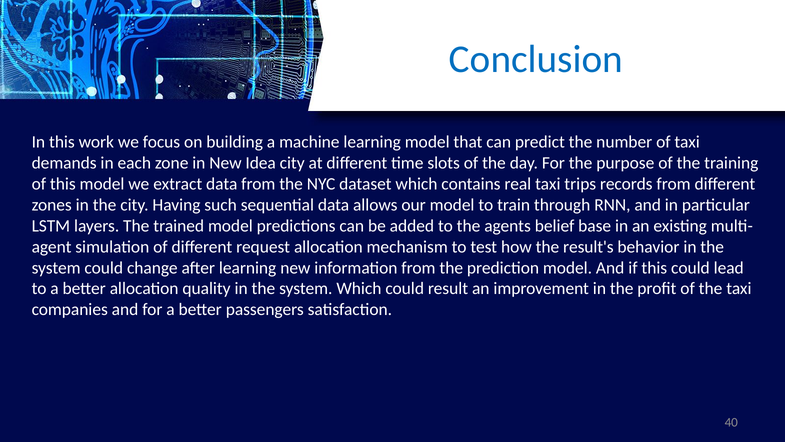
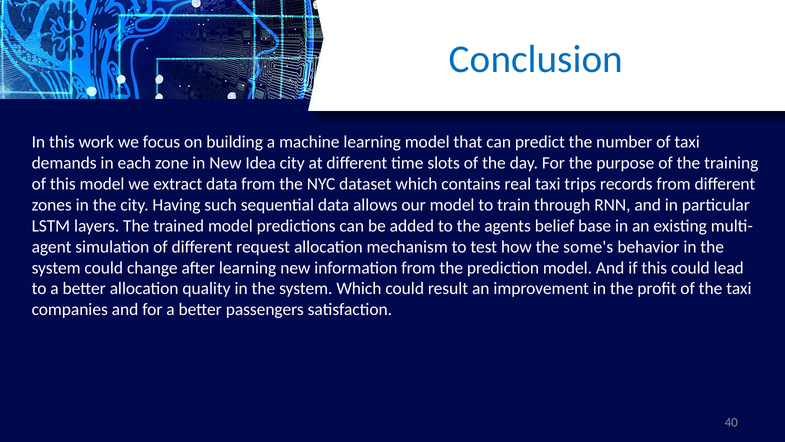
result's: result's -> some's (588, 247)
